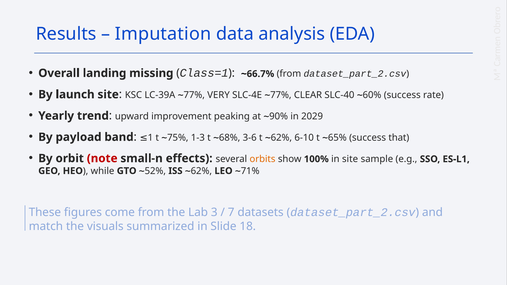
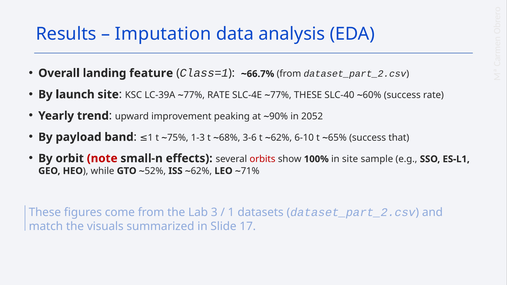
missing: missing -> feature (151, 73)
VERY: VERY -> RATE (219, 95)
CLEAR: CLEAR -> THESE (308, 95)
2029: 2029 -> 2052 (312, 117)
orbits colour: orange -> red (263, 159)
7: 7 -> 1 (231, 213)
18: 18 -> 17 (248, 226)
